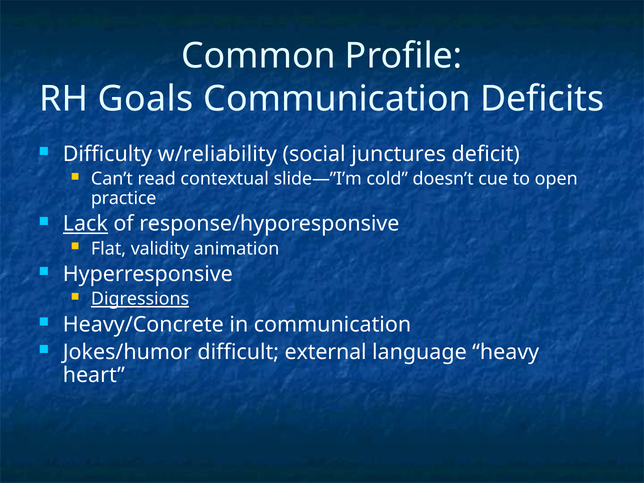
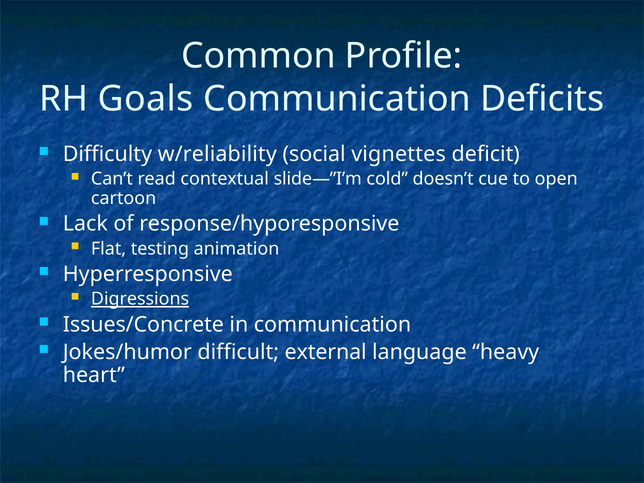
junctures: junctures -> vignettes (399, 154)
practice: practice -> cartoon (124, 198)
Lack underline: present -> none (85, 224)
validity: validity -> testing (160, 249)
Heavy/Concrete: Heavy/Concrete -> Issues/Concrete (143, 325)
